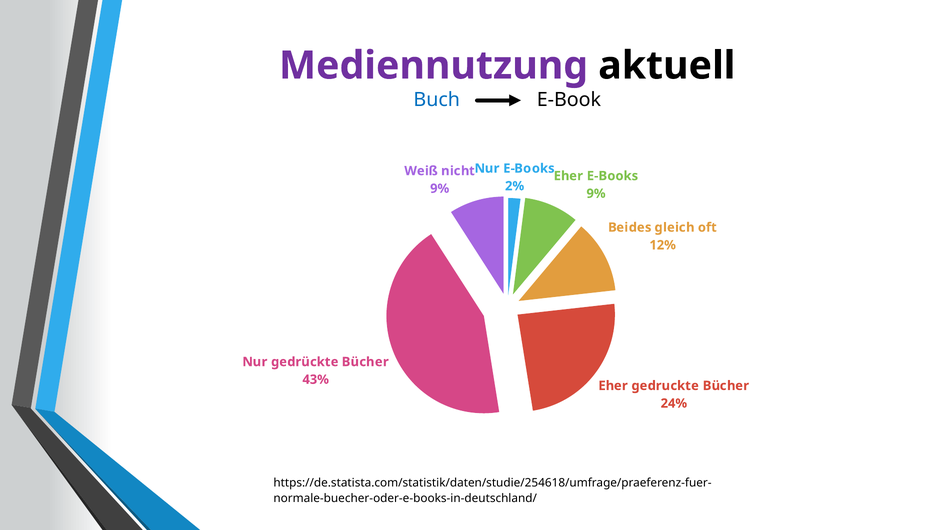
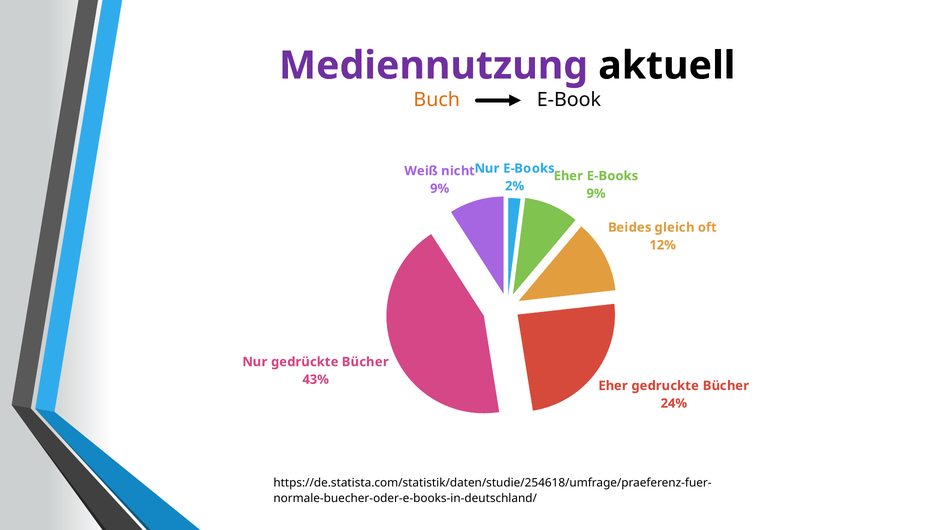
Buch colour: blue -> orange (437, 100)
